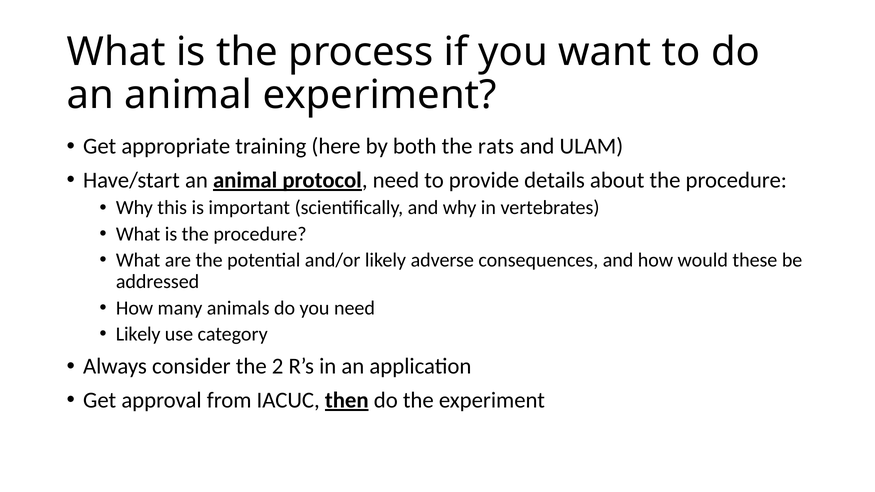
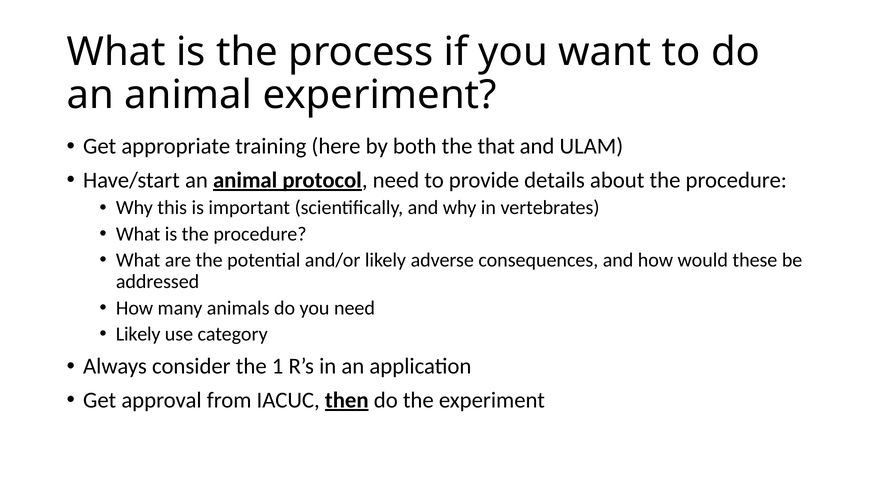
rats: rats -> that (496, 146)
2: 2 -> 1 (278, 367)
